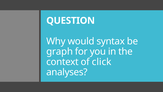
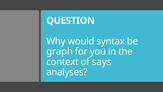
click: click -> says (102, 62)
